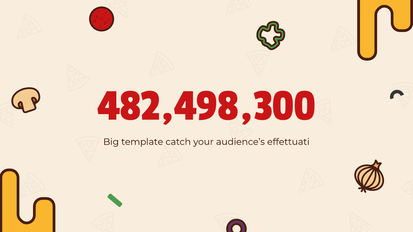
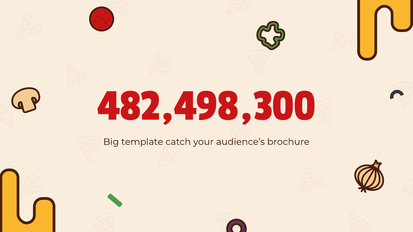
effettuati: effettuati -> brochure (288, 142)
